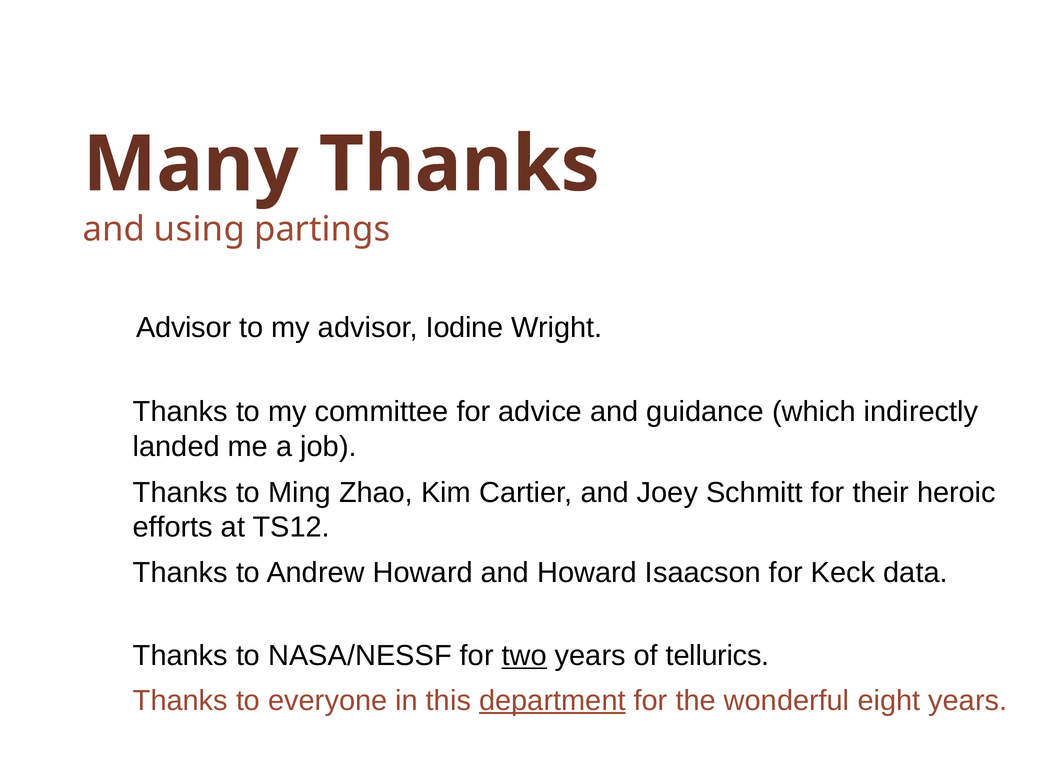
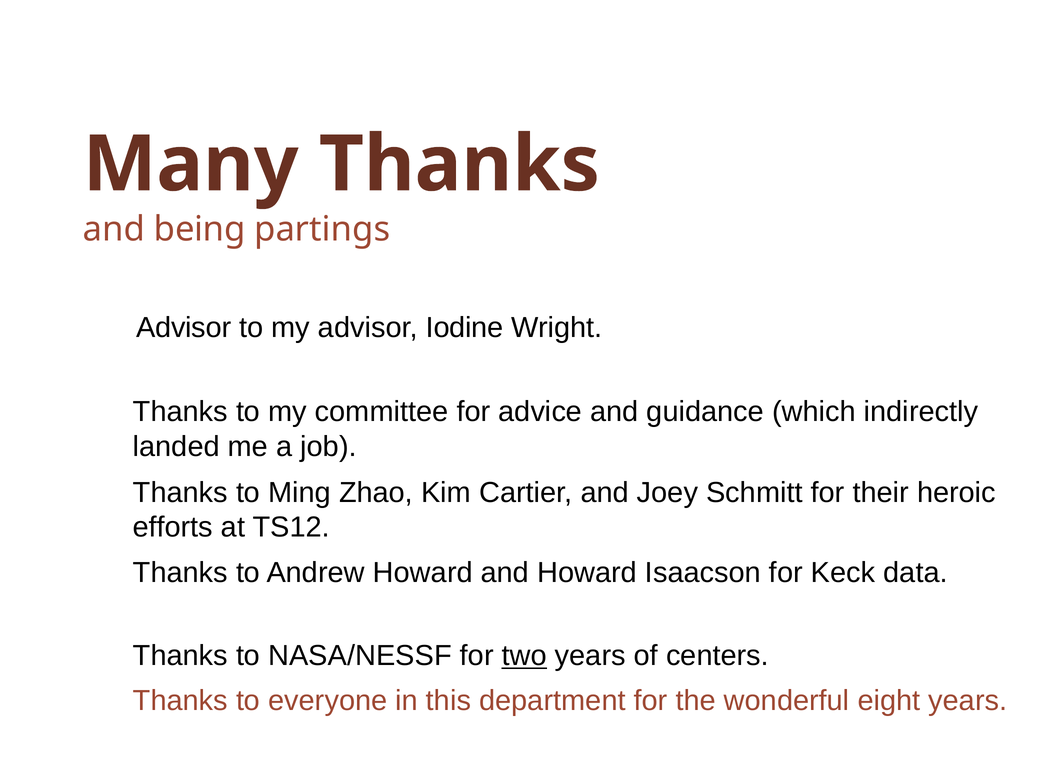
using: using -> being (200, 229)
tellurics: tellurics -> centers (717, 655)
department underline: present -> none (552, 700)
